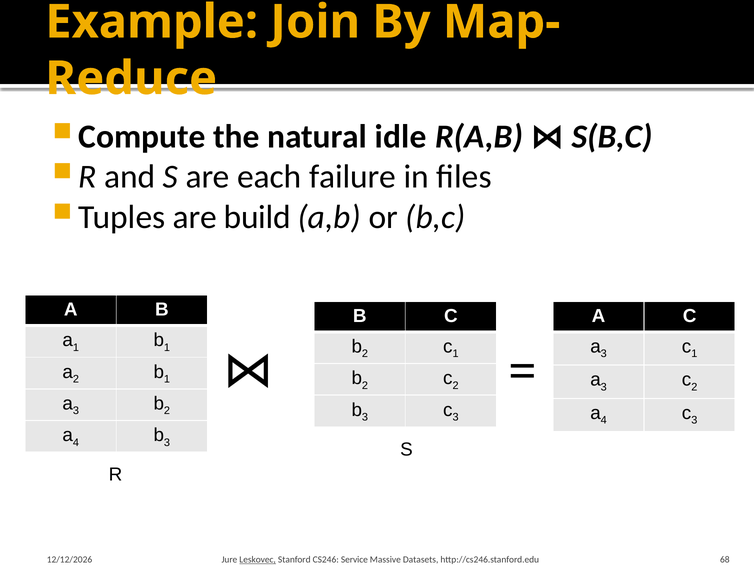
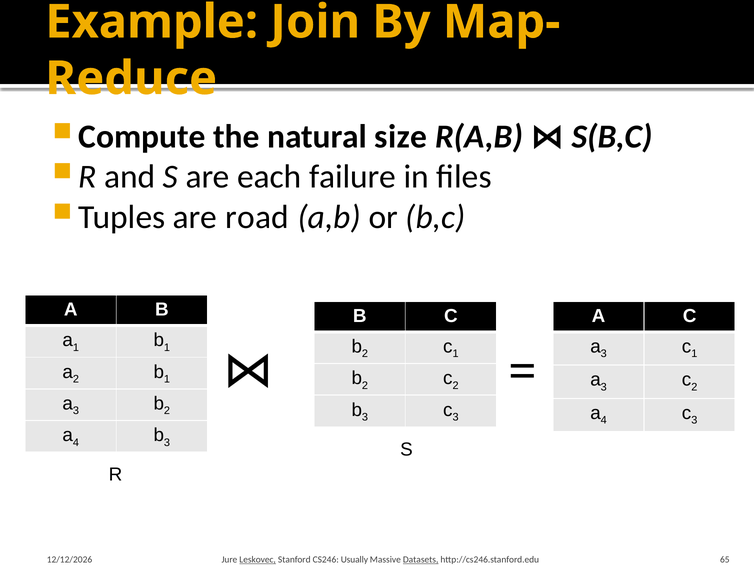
idle: idle -> size (401, 137)
build: build -> road (257, 217)
Service: Service -> Usually (354, 560)
Datasets underline: none -> present (421, 560)
68: 68 -> 65 (725, 560)
